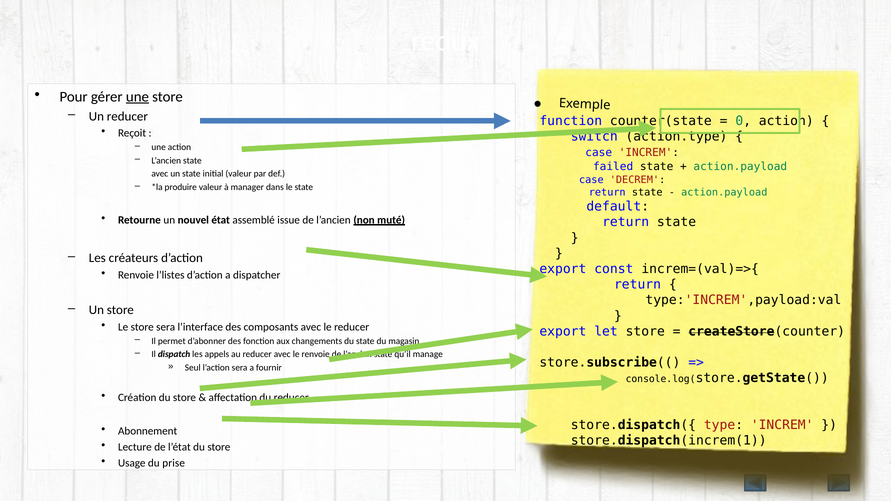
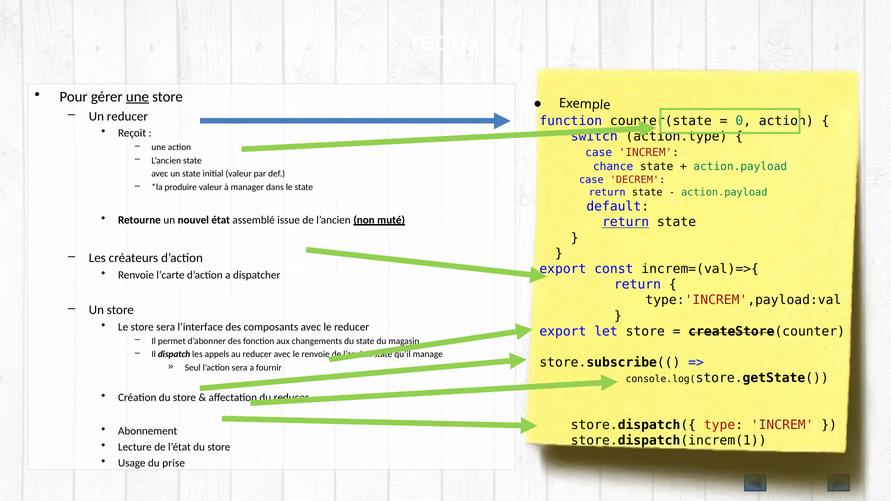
failed: failed -> chance (613, 166)
return underline: none -> present (626, 222)
l’listes: l’listes -> l’carte (170, 275)
